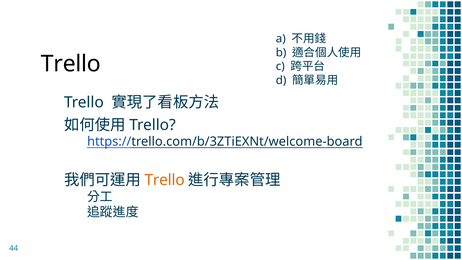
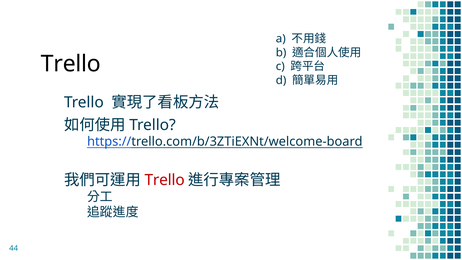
Trello colour: orange -> red (165, 180)
